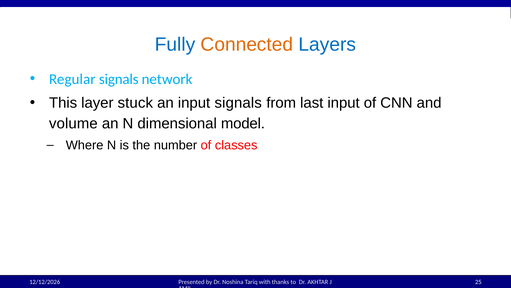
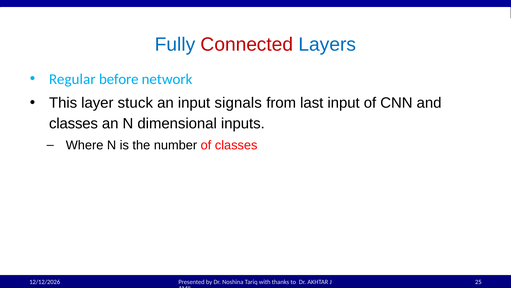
Connected colour: orange -> red (247, 44)
Regular signals: signals -> before (119, 79)
volume: volume -> classes (73, 123)
model: model -> inputs (243, 123)
